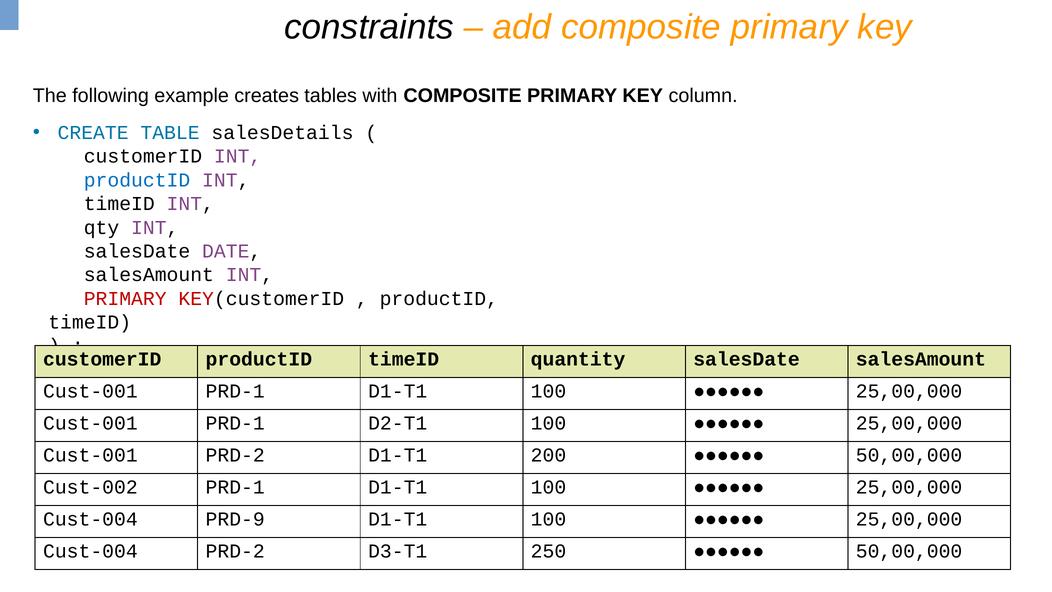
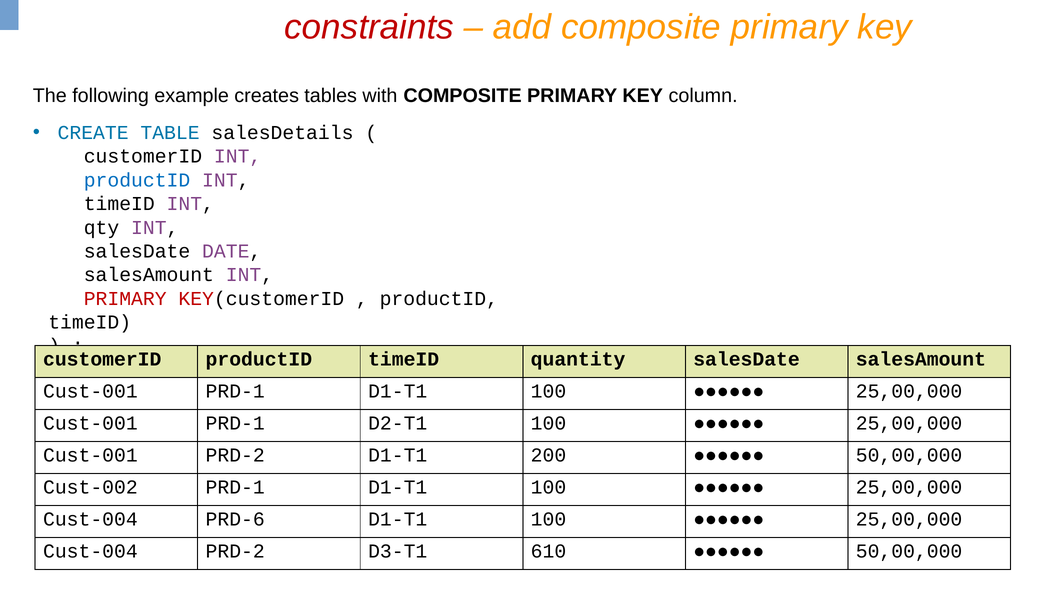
constraints colour: black -> red (369, 27)
PRD-9: PRD-9 -> PRD-6 (235, 519)
250: 250 -> 610 (548, 551)
